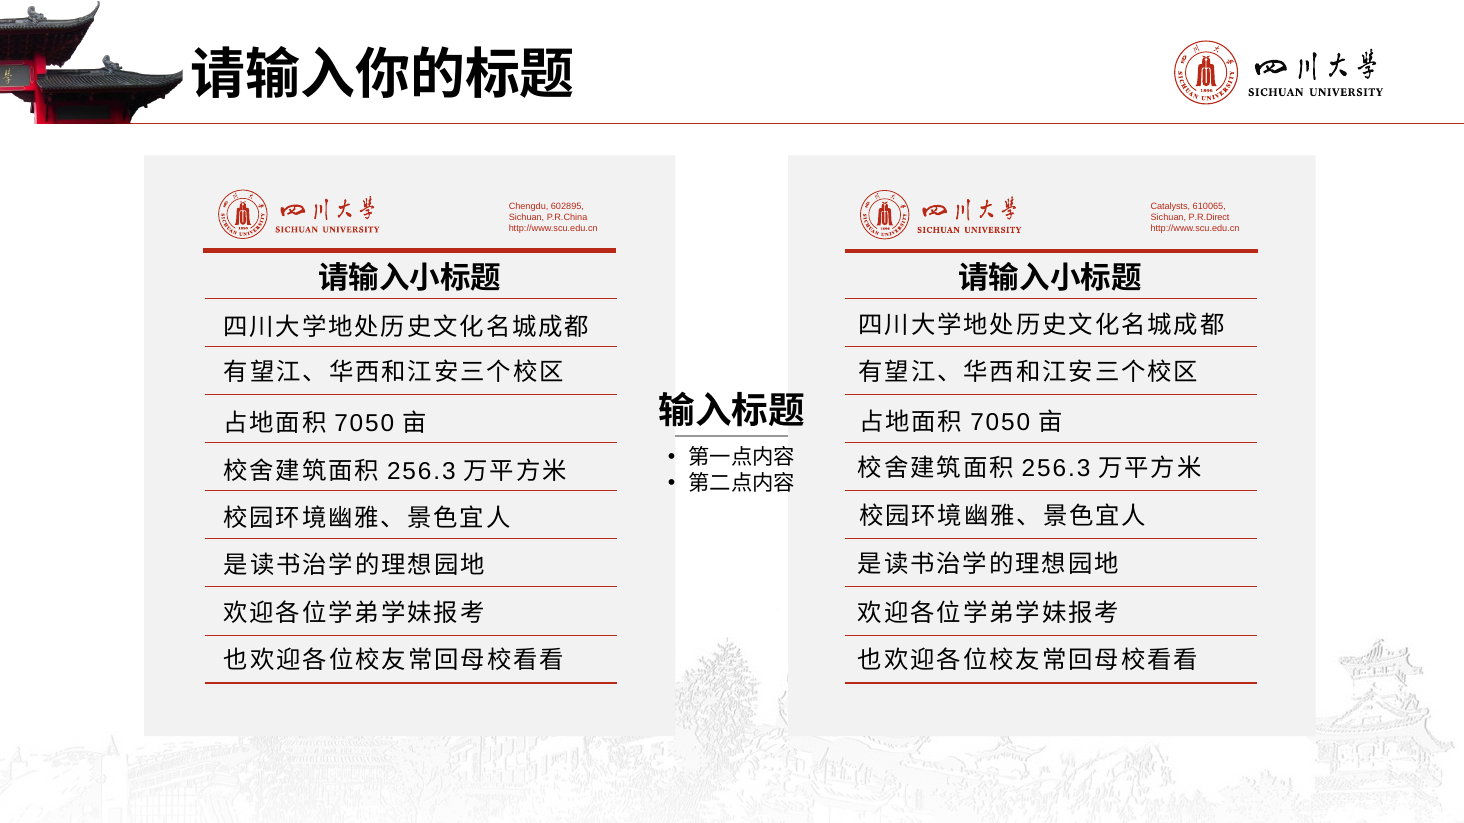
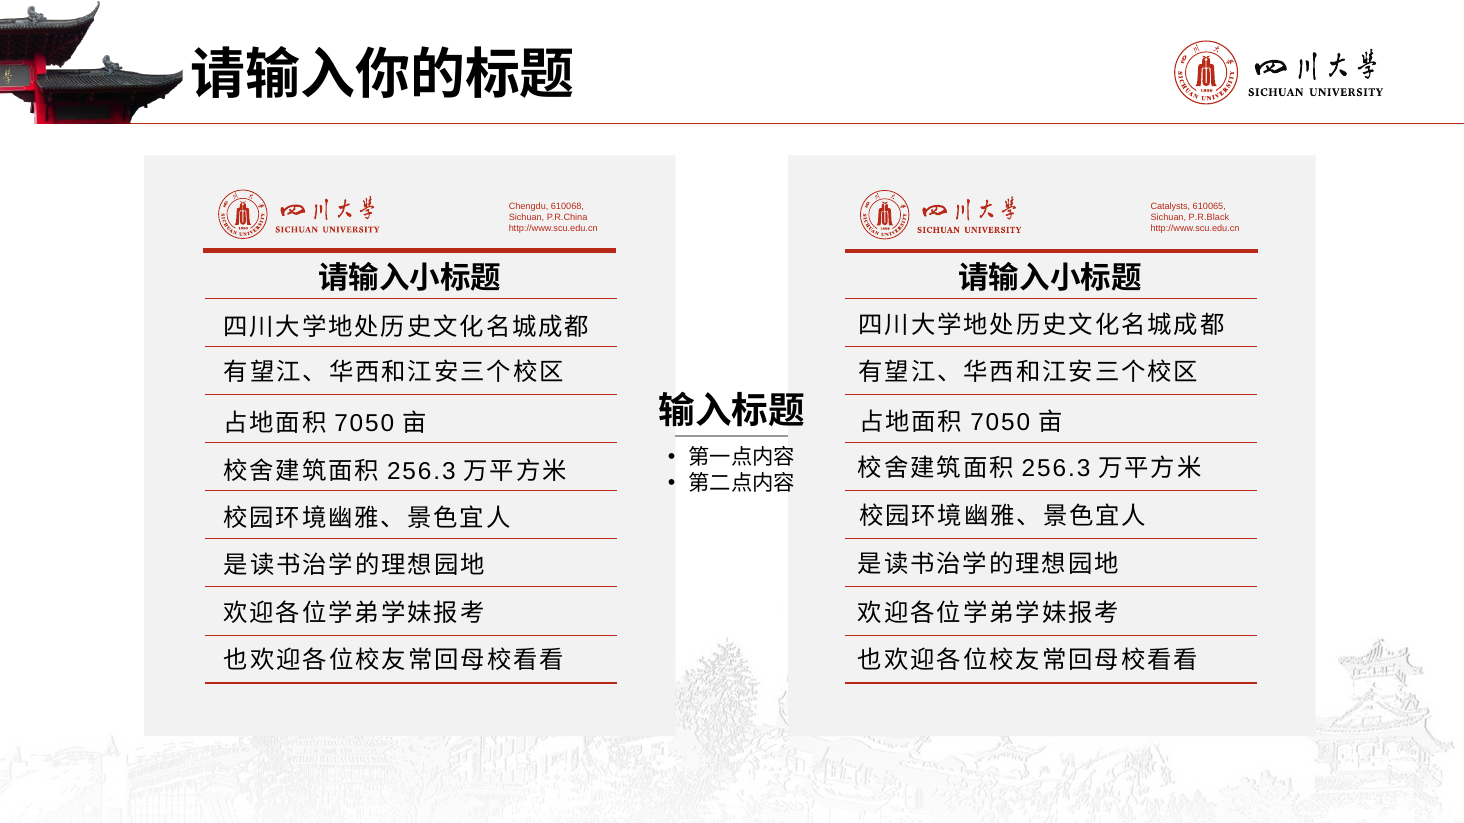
602895: 602895 -> 610068 (567, 207)
P.R.Direct: P.R.Direct -> P.R.Black (1209, 218)
